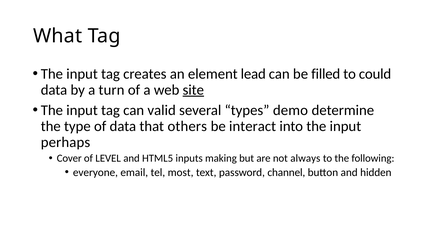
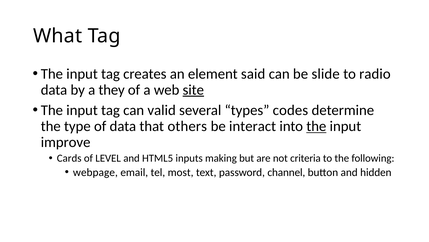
lead: lead -> said (253, 74)
filled: filled -> slide (326, 74)
could: could -> radio (375, 74)
turn: turn -> they (112, 90)
demo: demo -> codes (290, 110)
the underline: none -> present (316, 126)
perhaps: perhaps -> improve (66, 142)
Cover: Cover -> Cards (69, 158)
always: always -> criteria (305, 158)
everyone: everyone -> webpage (95, 172)
